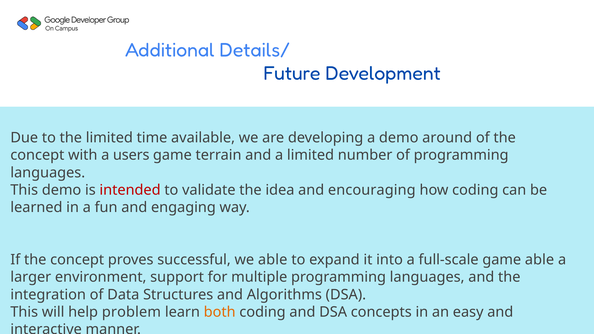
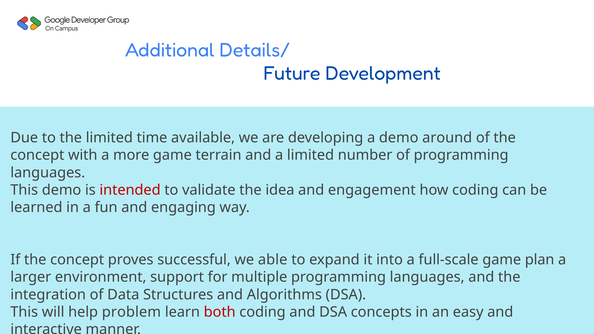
users: users -> more (131, 155)
encouraging: encouraging -> engagement (372, 190)
game able: able -> plan (540, 260)
both colour: orange -> red (220, 312)
